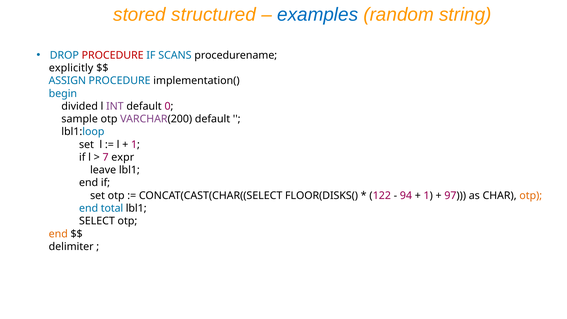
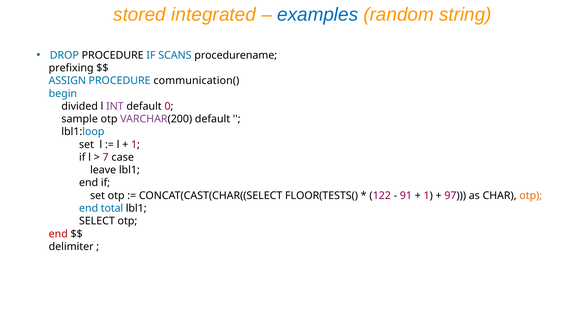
structured: structured -> integrated (214, 15)
PROCEDURE colour: red -> black (113, 55)
explicitly: explicitly -> prefixing (71, 68)
implementation(: implementation( -> communication( (196, 81)
expr: expr -> case (123, 157)
FLOOR(DISKS(: FLOOR(DISKS( -> FLOOR(TESTS( (322, 196)
94: 94 -> 91 (406, 196)
end colour: orange -> red (58, 234)
